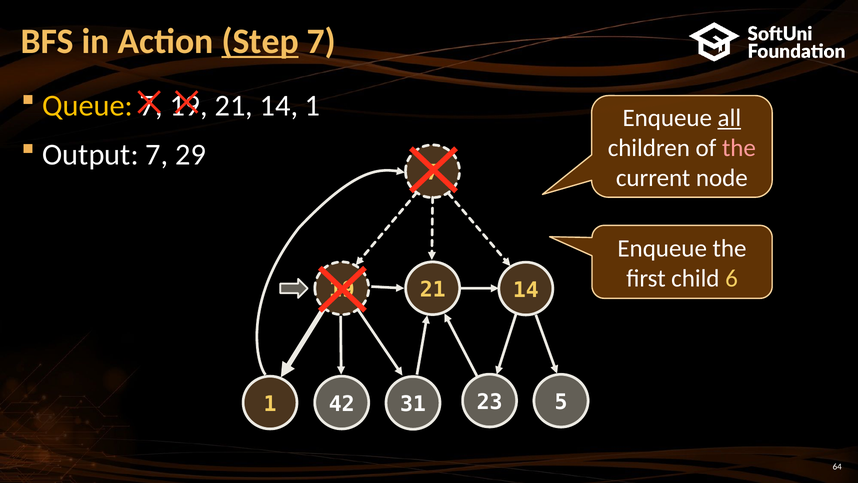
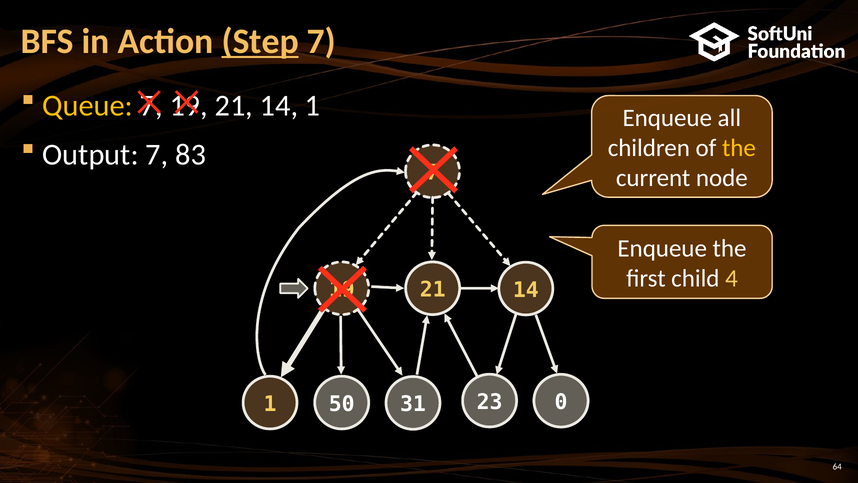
all underline: present -> none (729, 118)
the colour: pink -> yellow (739, 148)
29: 29 -> 83 (191, 155)
6: 6 -> 4 (732, 278)
5: 5 -> 0 (561, 402)
42: 42 -> 50 (342, 404)
